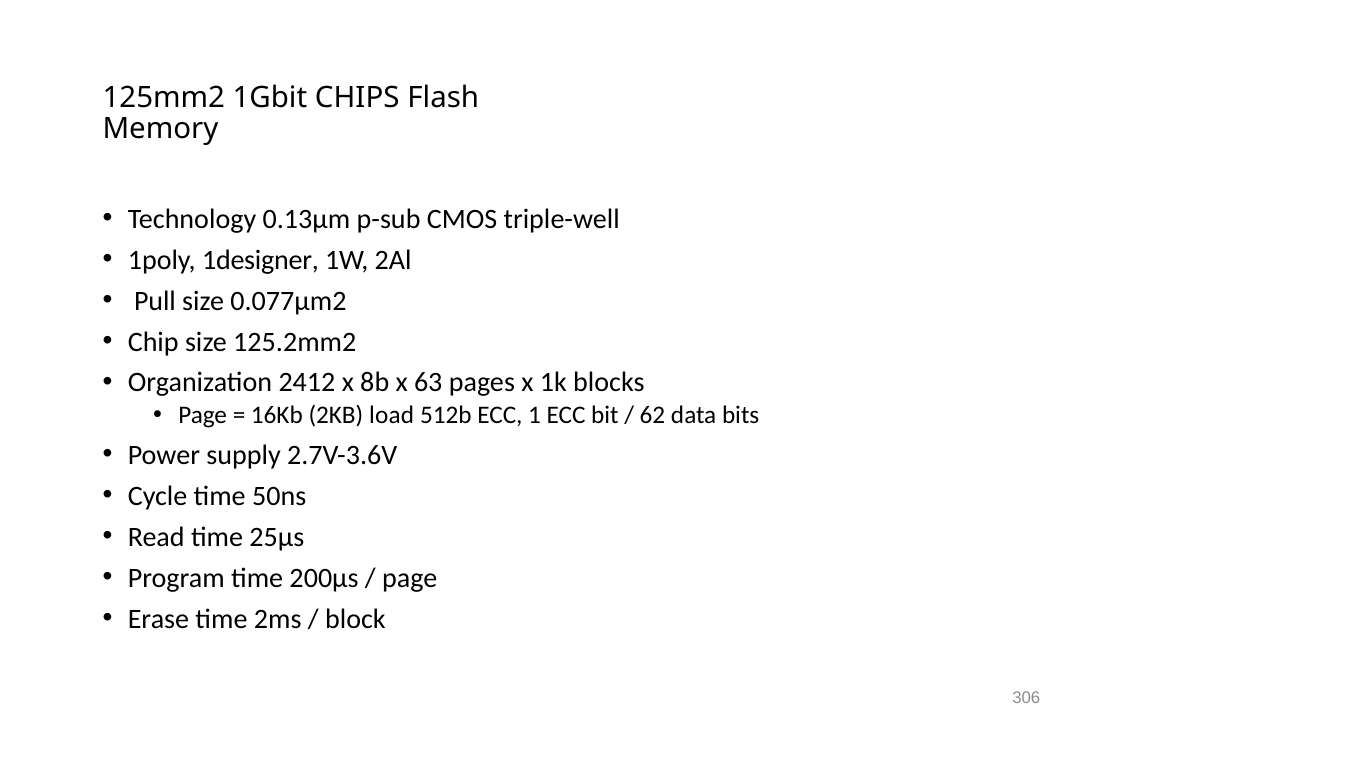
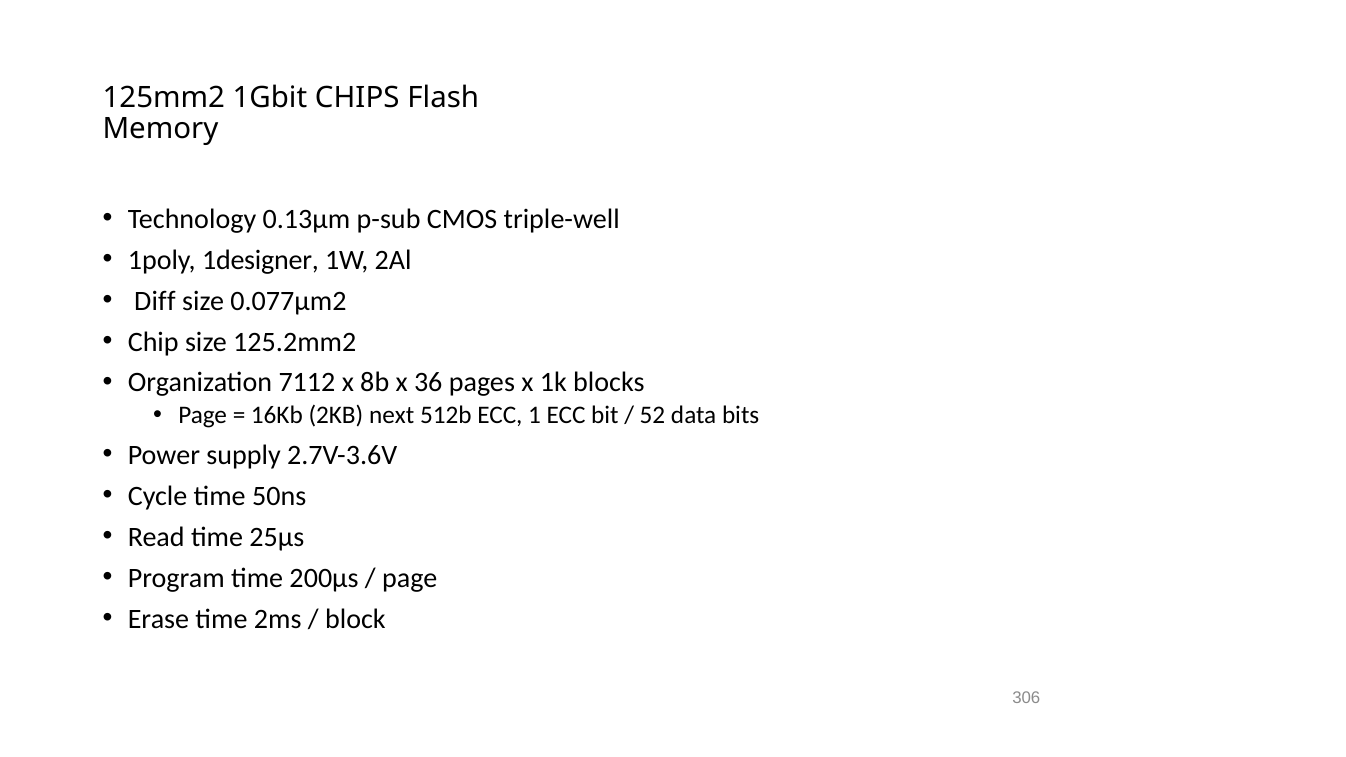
Pull: Pull -> Diff (155, 301)
2412: 2412 -> 7112 (307, 383)
63: 63 -> 36 (428, 383)
load: load -> next (392, 415)
62: 62 -> 52 (652, 415)
